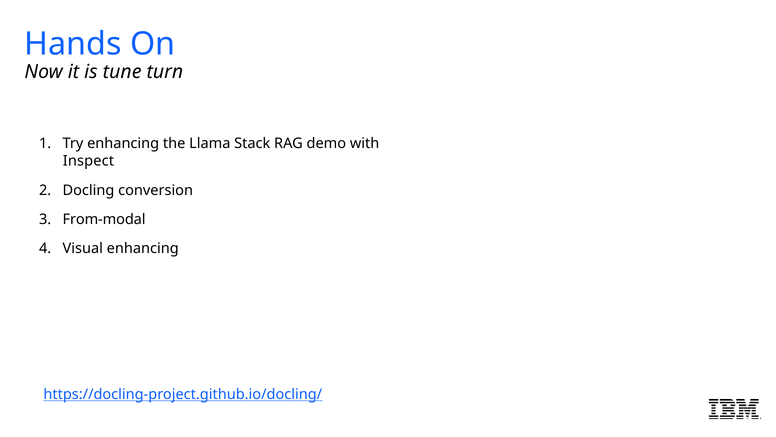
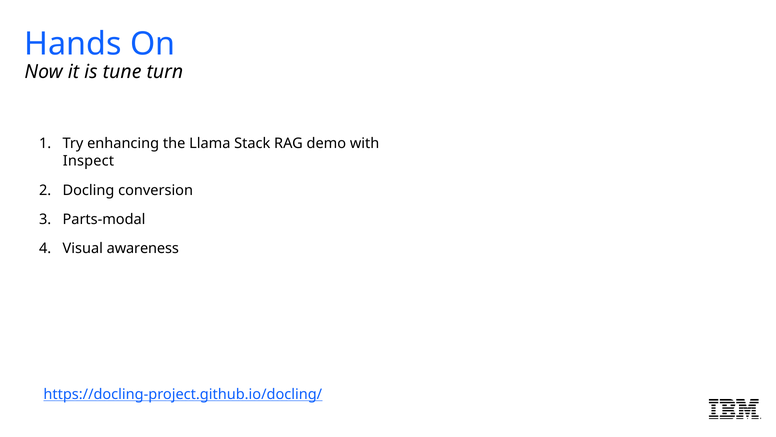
From-modal: From-modal -> Parts-modal (104, 219)
Visual enhancing: enhancing -> awareness (143, 248)
